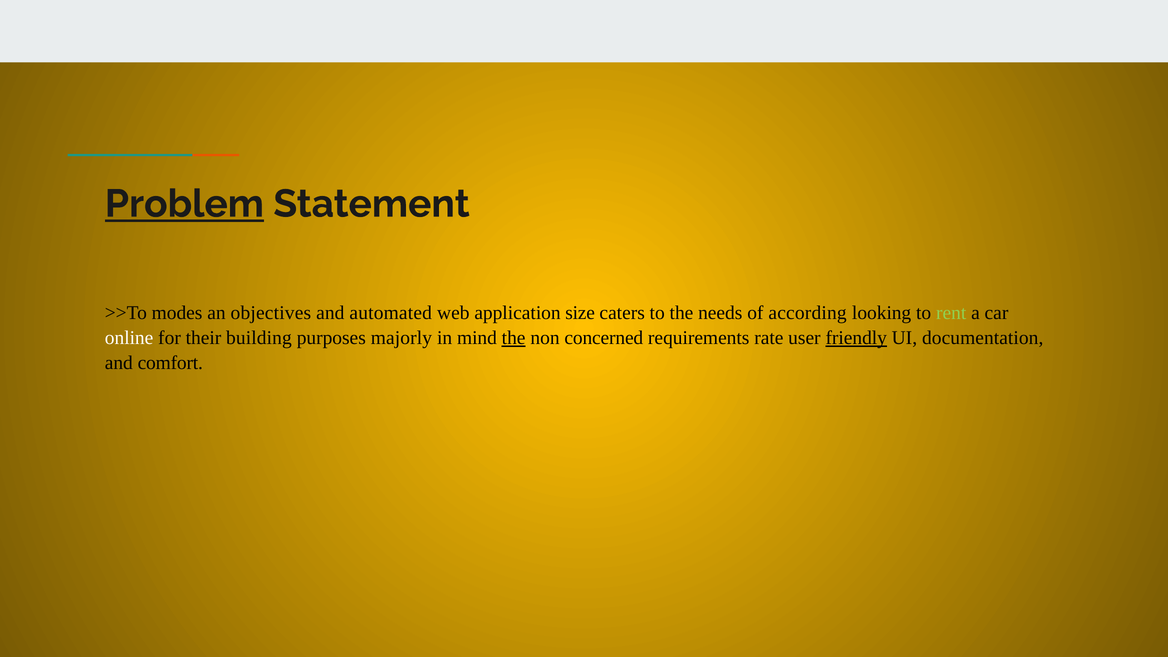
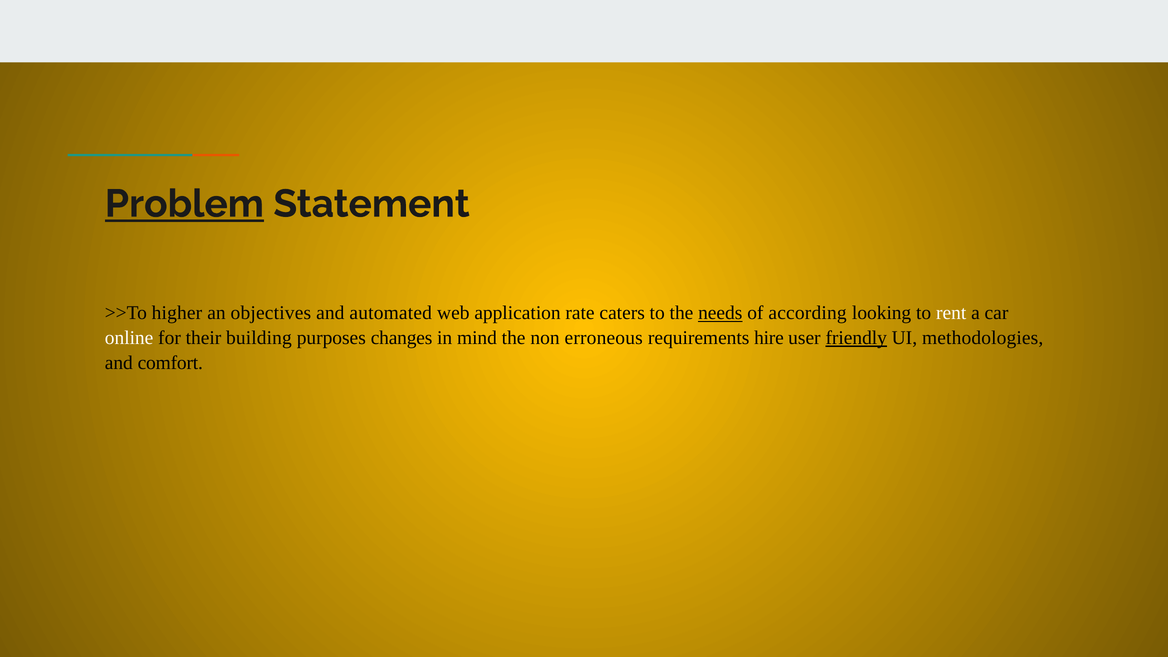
modes: modes -> higher (177, 313)
size: size -> rate (580, 313)
needs underline: none -> present (720, 313)
rent colour: light green -> white (951, 313)
majorly: majorly -> changes (402, 338)
the underline: present -> none (514, 338)
concerned: concerned -> erroneous (604, 338)
rate: rate -> hire (769, 338)
documentation: documentation -> methodologies (983, 338)
